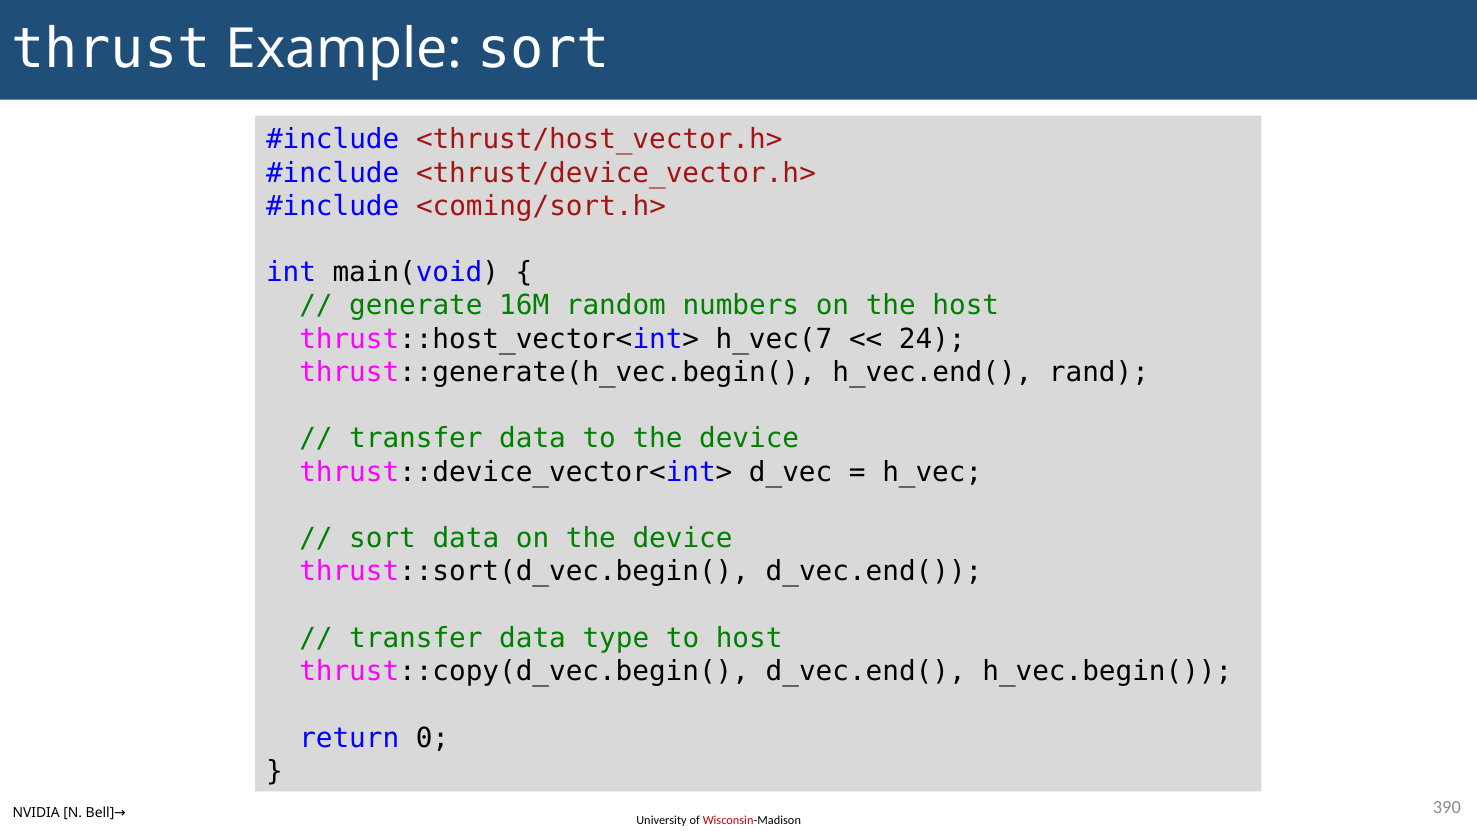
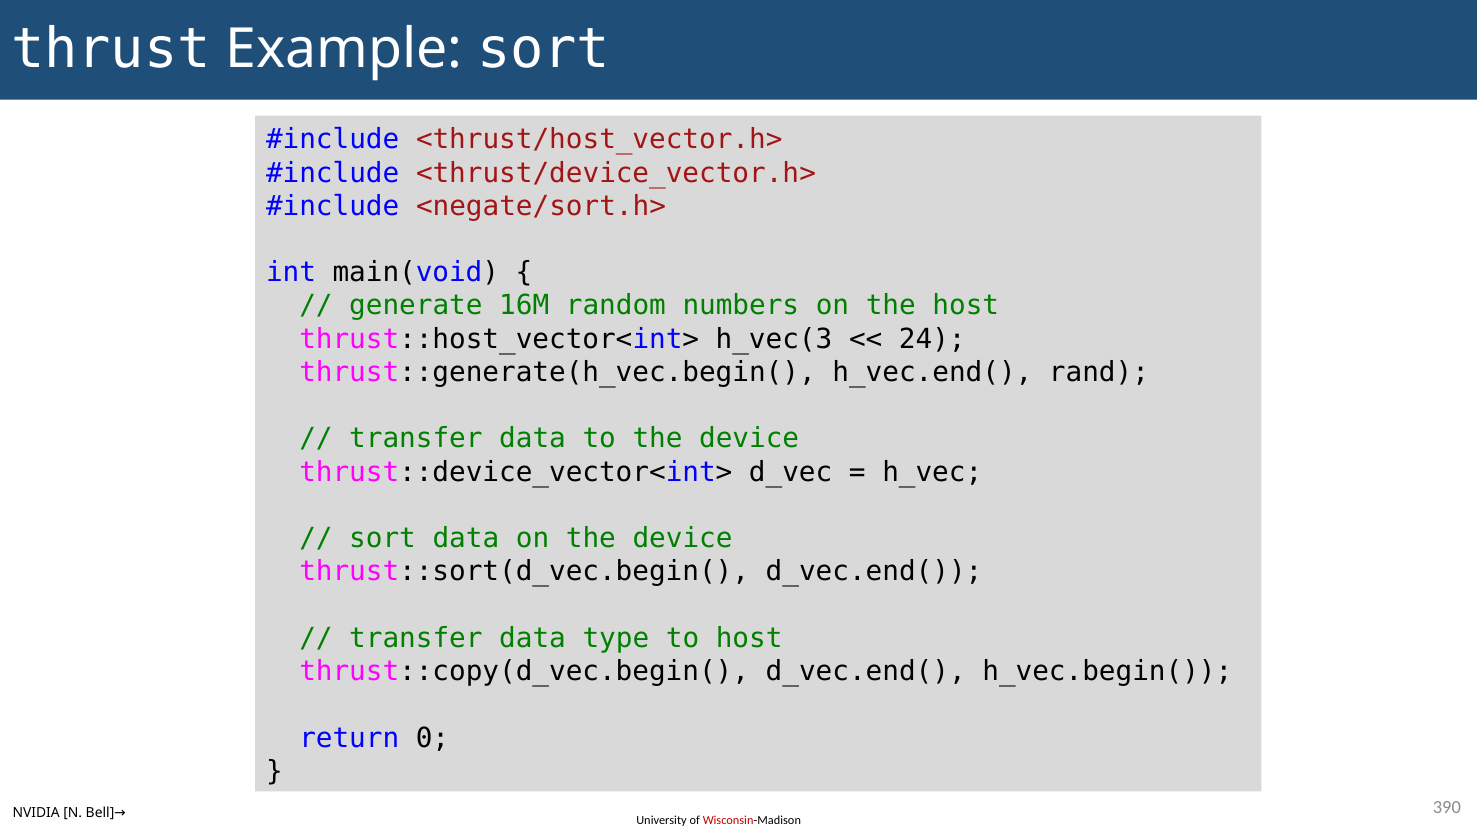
<coming/sort.h>: <coming/sort.h> -> <negate/sort.h> (541, 206)
h_vec(7: h_vec(7 -> h_vec(3 (774, 339)
